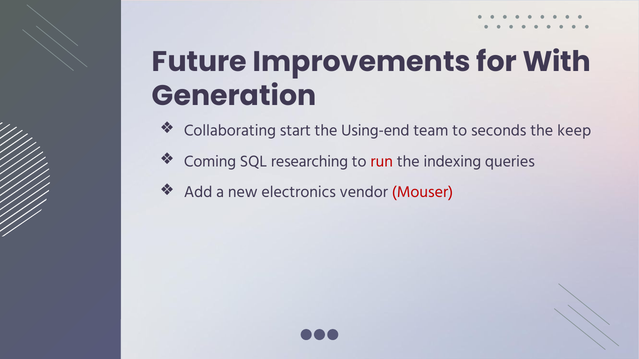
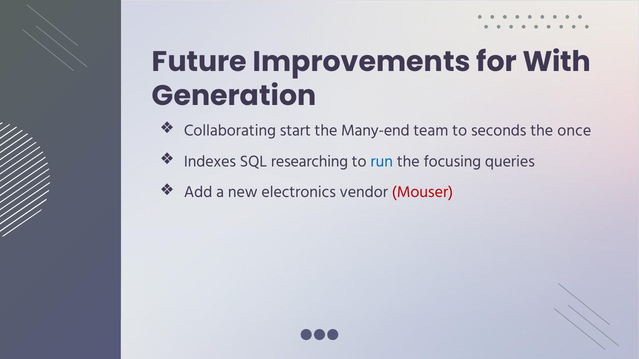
Using-end: Using-end -> Many-end (375, 131)
keep: keep -> once (574, 131)
Coming: Coming -> Indexes (210, 161)
run colour: red -> blue (382, 161)
indexing: indexing -> focusing (452, 161)
